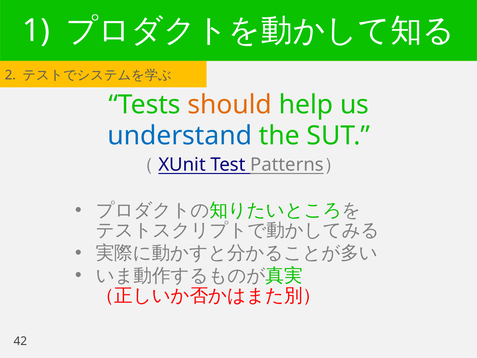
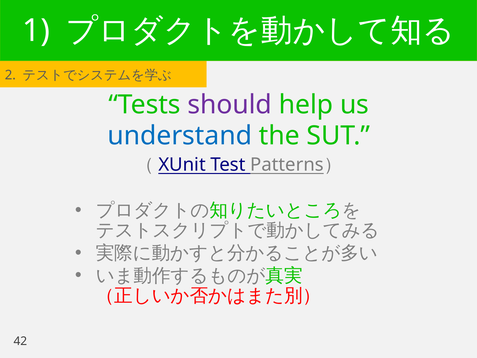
should colour: orange -> purple (230, 105)
